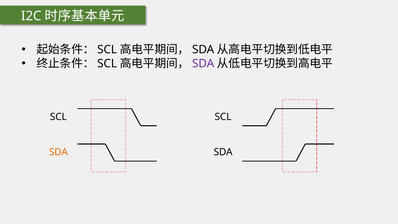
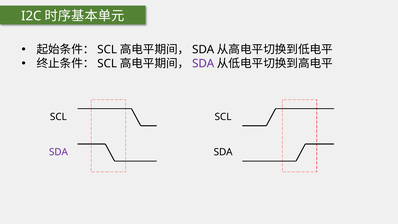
SDA colour: orange -> purple (58, 152)
